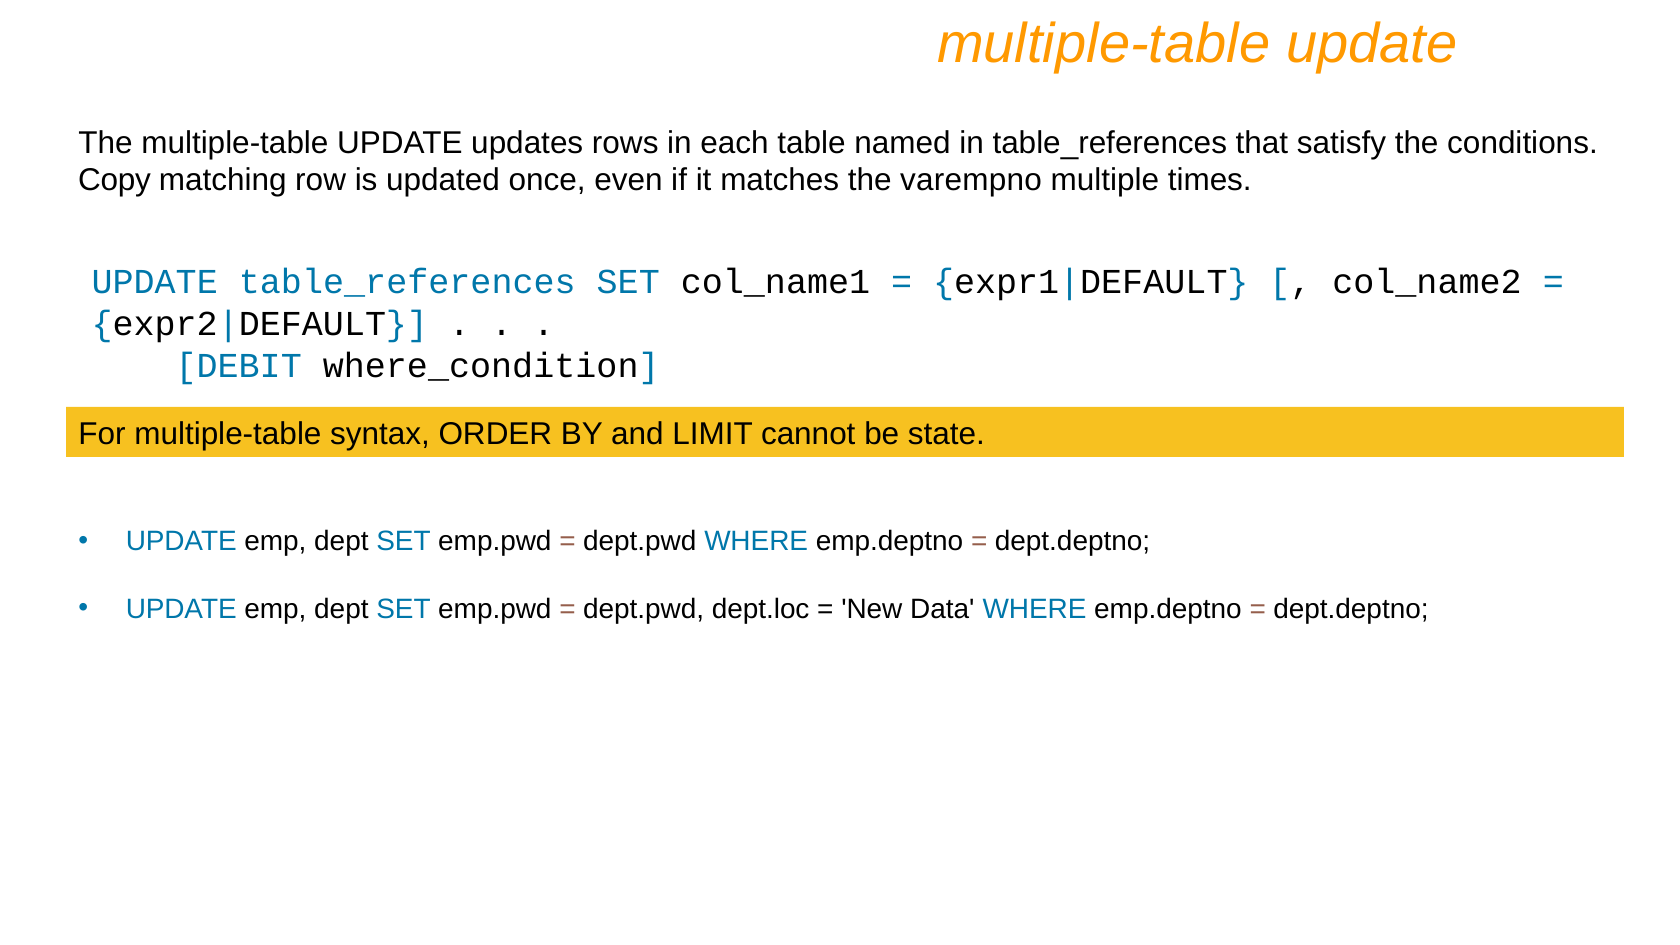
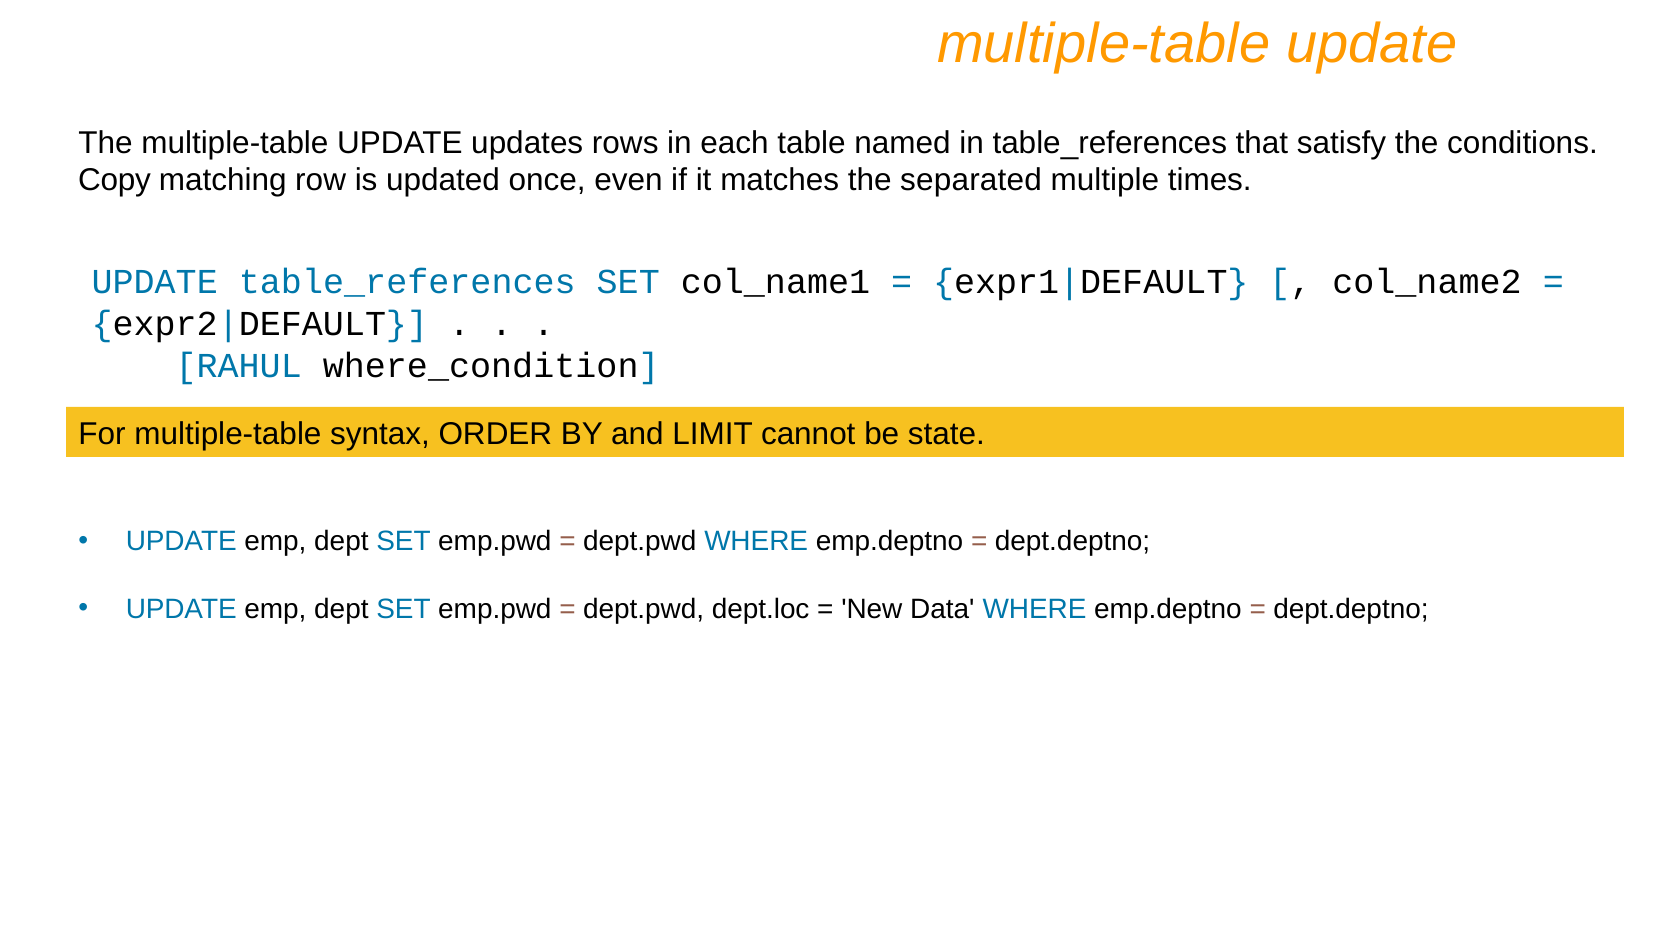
varempno: varempno -> separated (971, 181)
DEBIT: DEBIT -> RAHUL (239, 366)
